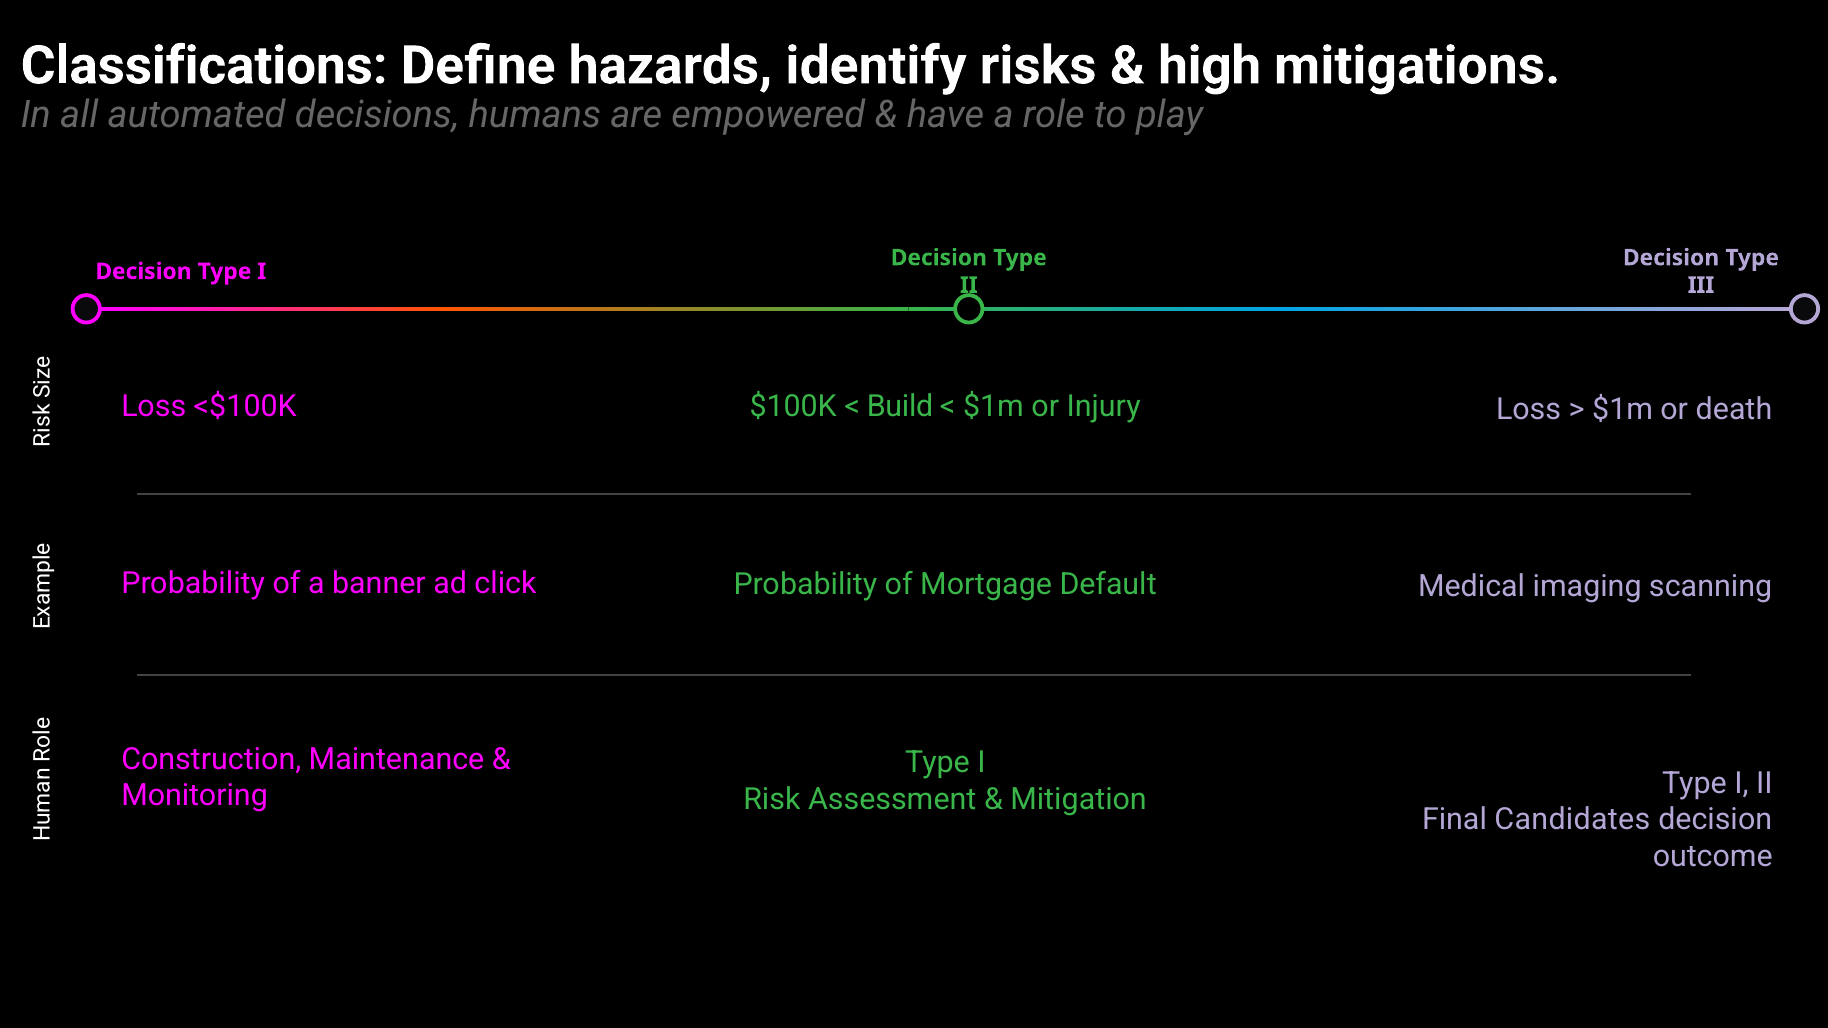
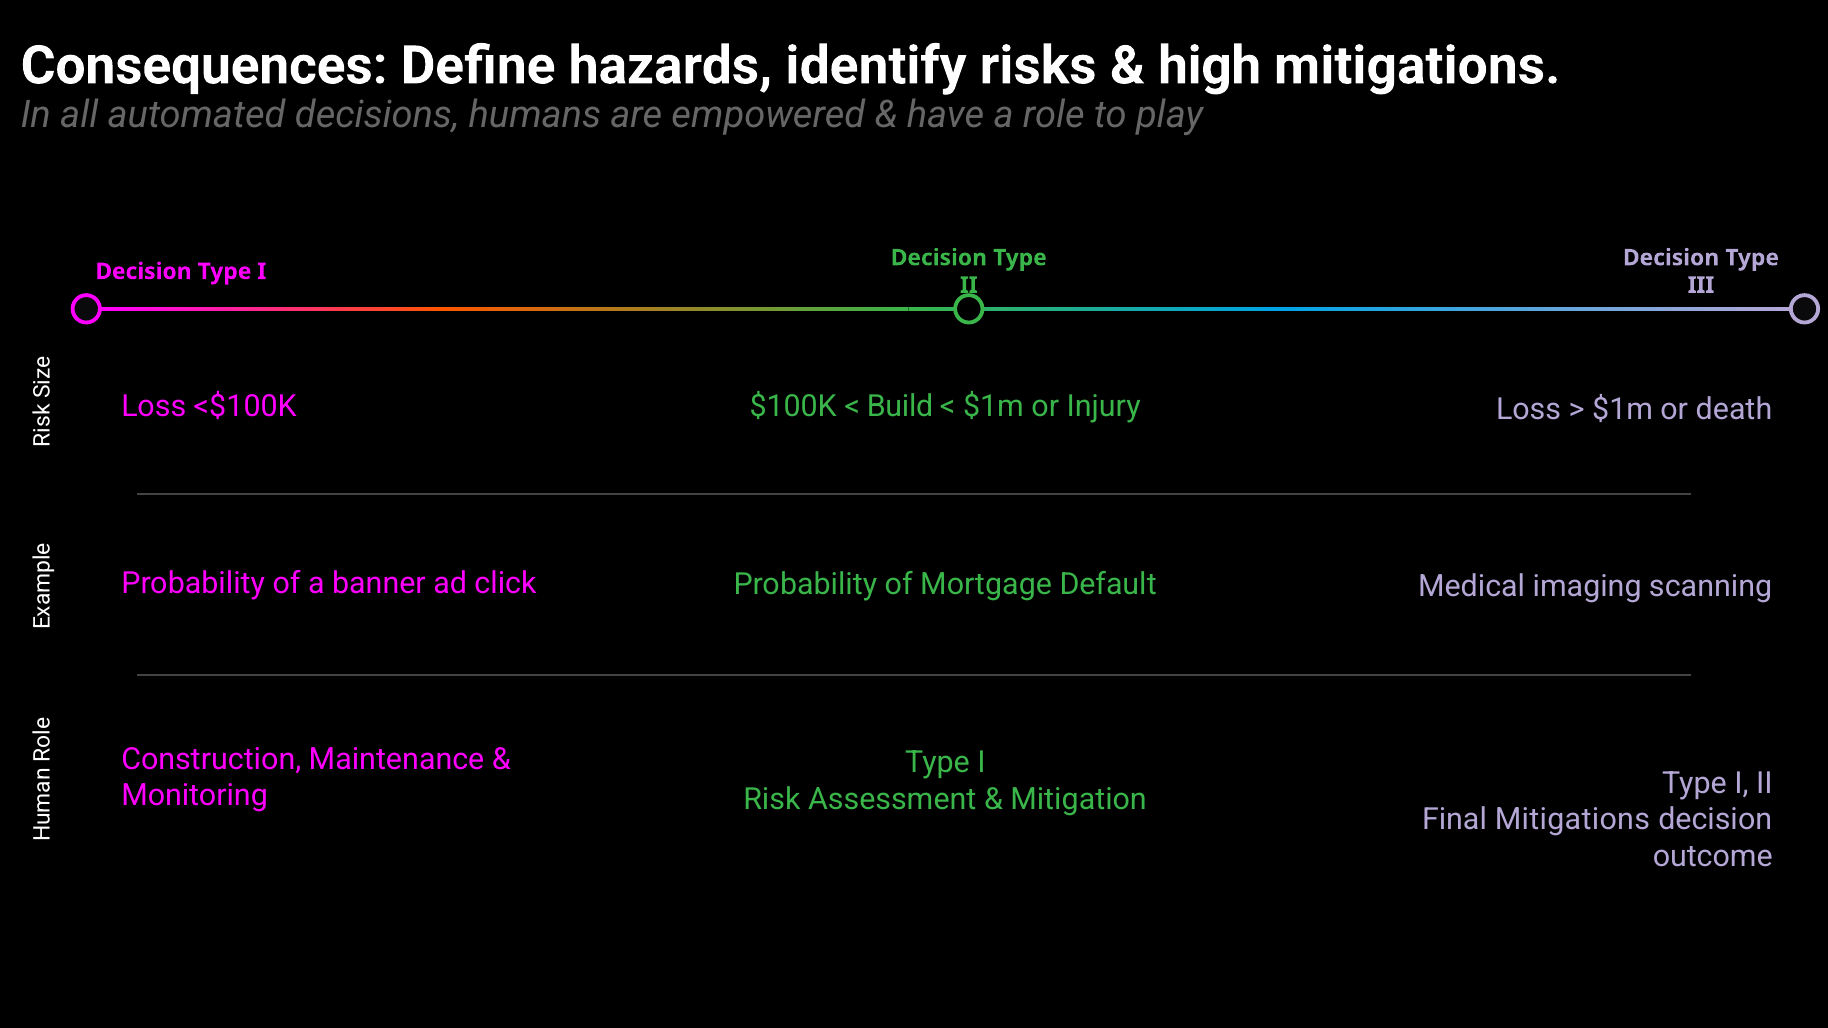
Classifications: Classifications -> Consequences (204, 66)
Final Candidates: Candidates -> Mitigations (1572, 820)
